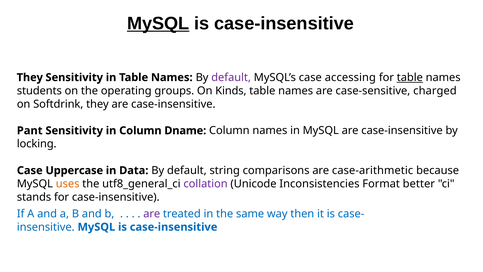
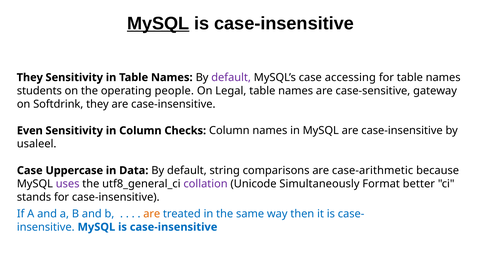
table underline: present -> none (410, 77)
groups: groups -> people (174, 91)
Kinds: Kinds -> Legal (231, 91)
charged: charged -> gateway (435, 91)
Pant: Pant -> Even (30, 130)
Dname: Dname -> Checks (185, 130)
locking: locking -> usaleel (37, 144)
uses colour: orange -> purple (68, 184)
Inconsistencies: Inconsistencies -> Simultaneously (319, 184)
are colour: purple -> orange (152, 213)
